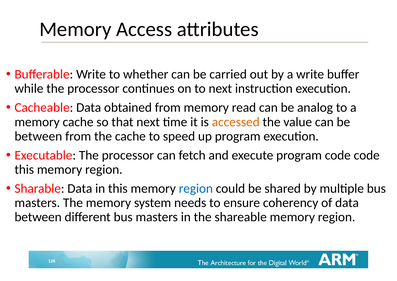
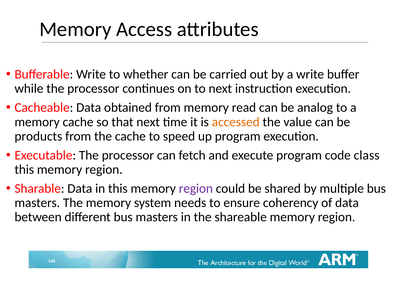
between: between -> products (38, 136)
code code: code -> class (367, 155)
region colour: blue -> purple (196, 188)
